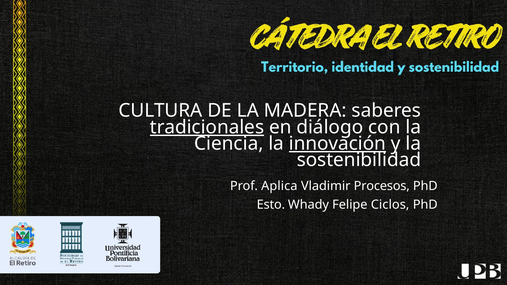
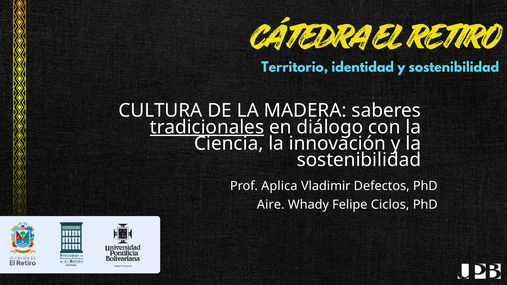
innovación underline: present -> none (337, 144)
Procesos: Procesos -> Defectos (382, 186)
Esto: Esto -> Aire (271, 205)
